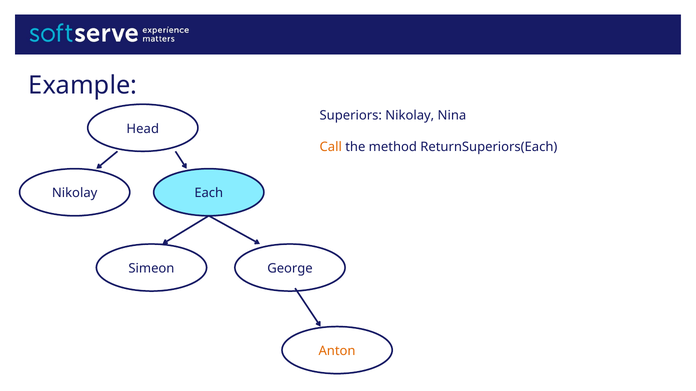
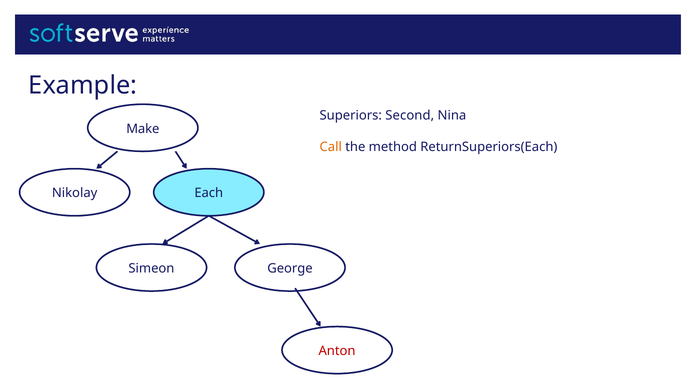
Superiors Nikolay: Nikolay -> Second (410, 116)
Head: Head -> Make (143, 129)
Anton colour: orange -> red (337, 351)
